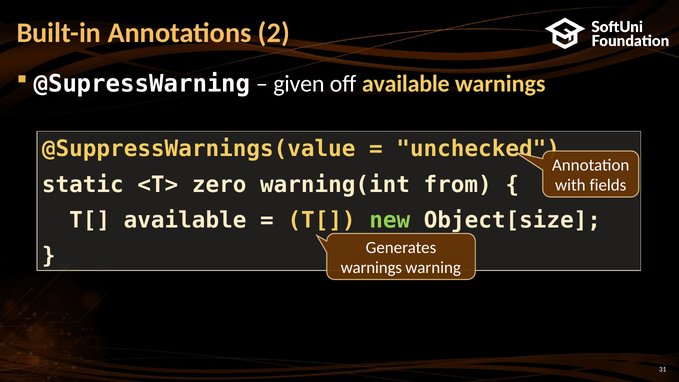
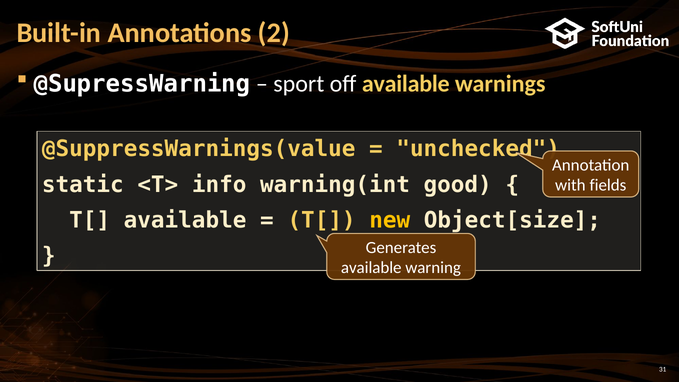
given: given -> sport (299, 84)
zero: zero -> info (219, 185)
from: from -> good (458, 185)
new colour: light green -> yellow (390, 220)
warnings: warnings -> available (371, 268)
